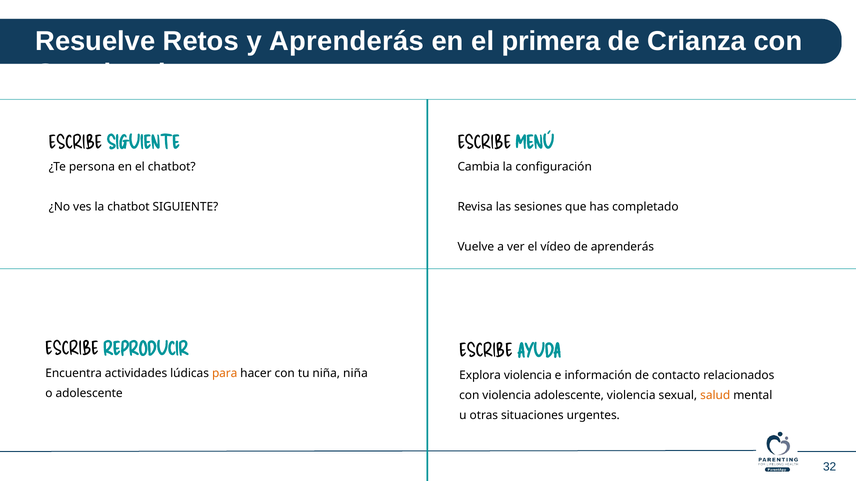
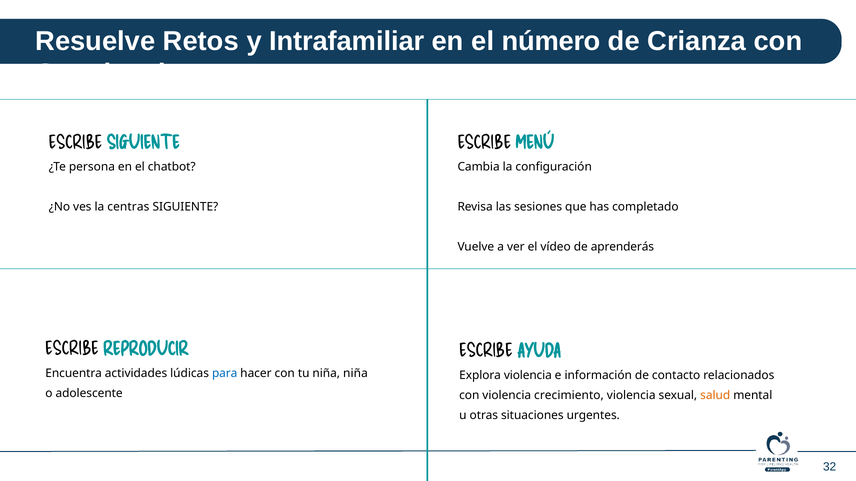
y Aprenderás: Aprenderás -> Intrafamiliar (347, 41)
primera: primera -> número (551, 41)
la chatbot: chatbot -> centras (128, 207)
para colour: orange -> blue (225, 374)
violencia adolescente: adolescente -> crecimiento (569, 396)
